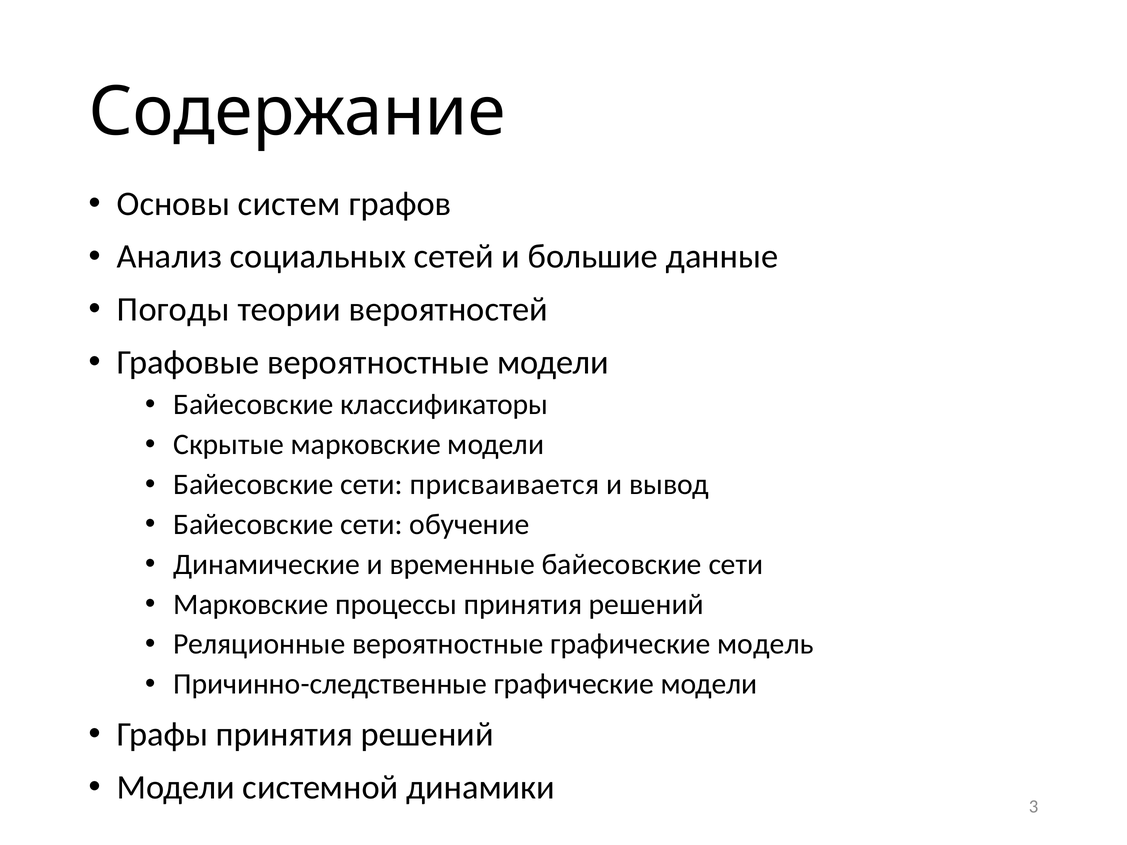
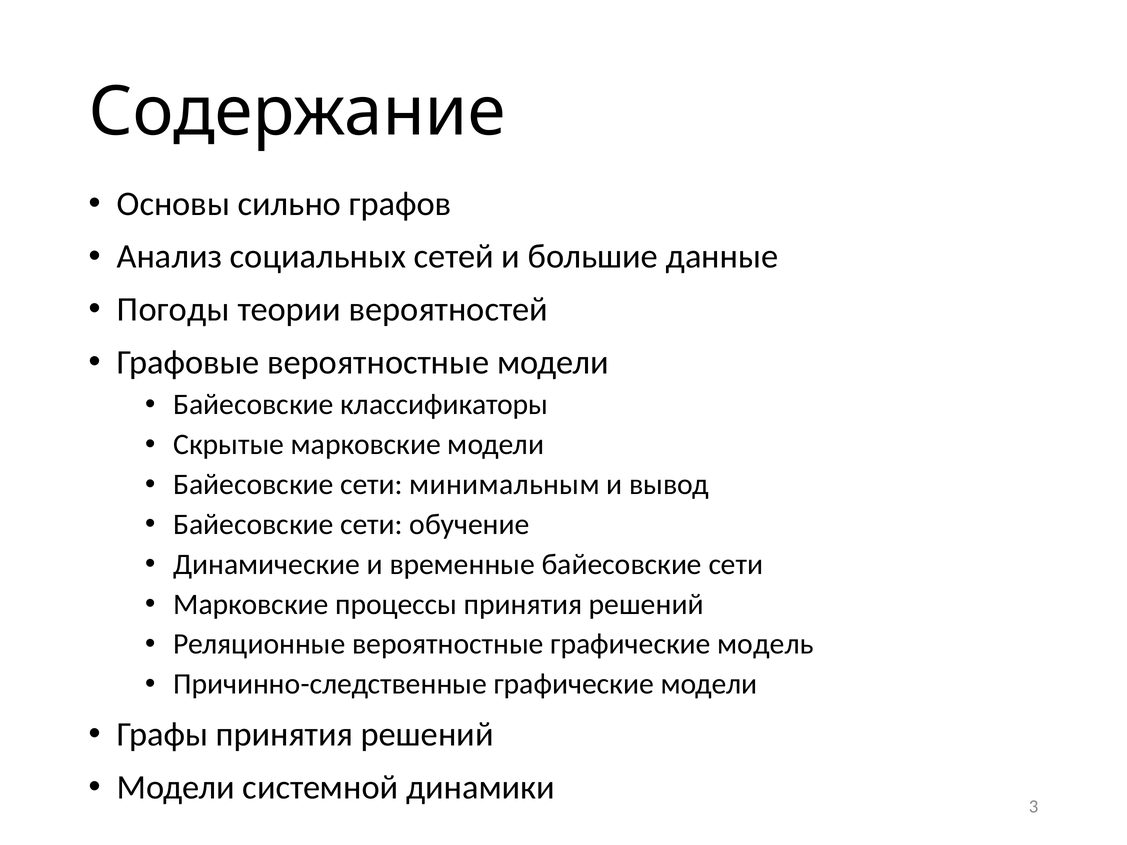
систем: систем -> сильно (289, 204)
присваивается: присваивается -> минимальным (505, 485)
